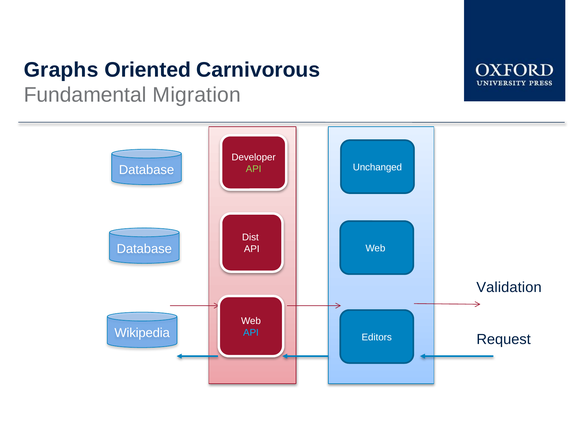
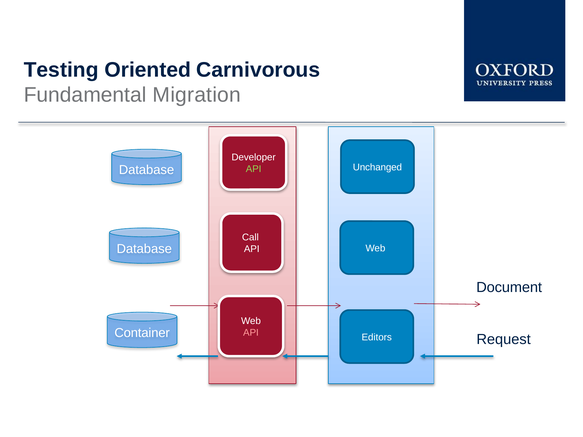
Graphs: Graphs -> Testing (61, 70)
Dist: Dist -> Call (250, 238)
Validation: Validation -> Document (509, 288)
Wikipedia: Wikipedia -> Container (142, 333)
API colour: light blue -> pink (251, 333)
